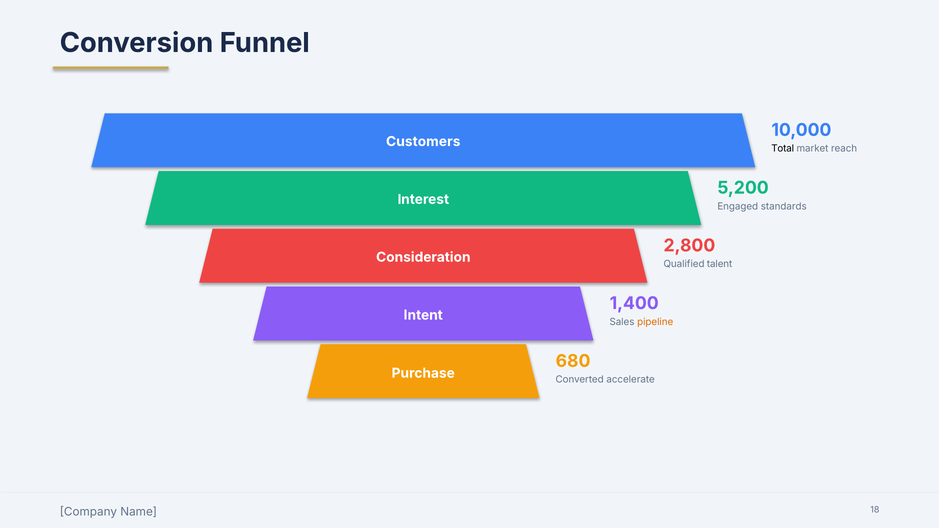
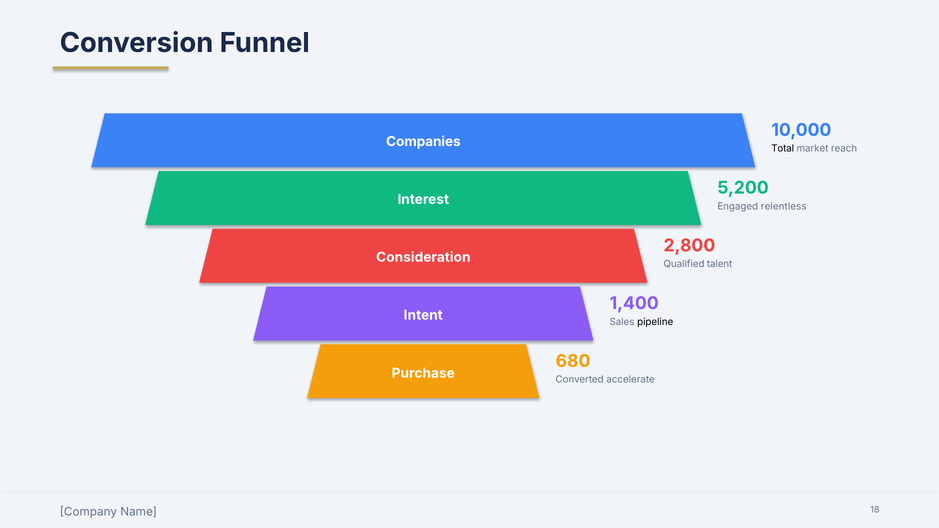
Customers: Customers -> Companies (423, 142)
standards: standards -> relentless (784, 207)
pipeline colour: orange -> black (655, 322)
